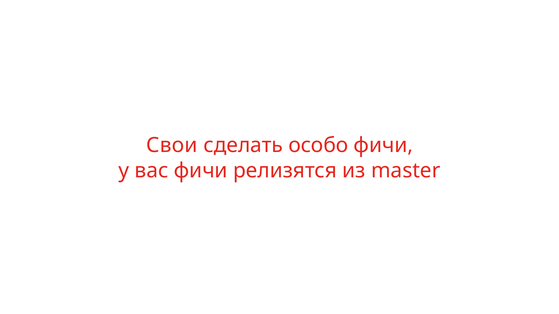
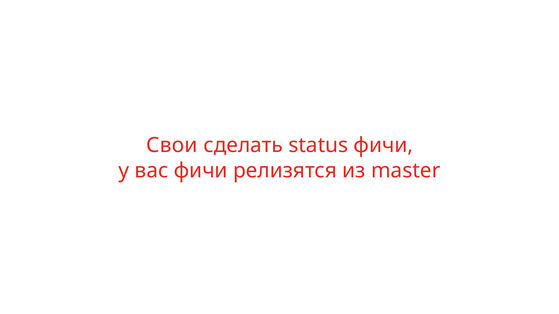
особо: особо -> status (318, 146)
